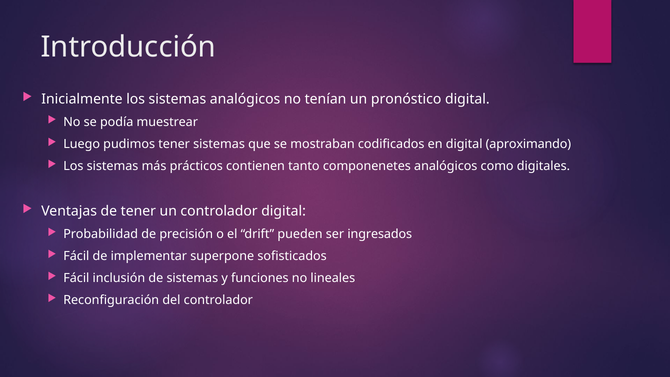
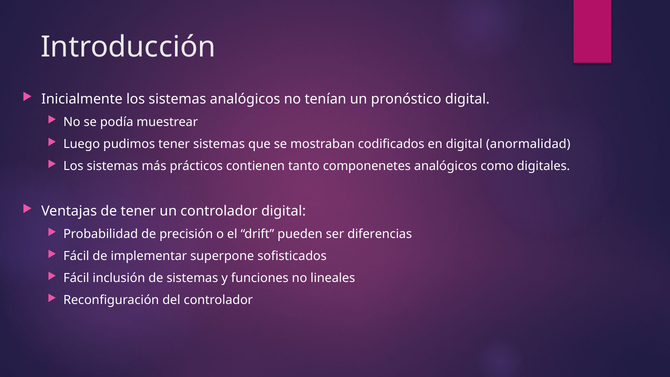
aproximando: aproximando -> anormalidad (528, 144)
ingresados: ingresados -> diferencias (380, 234)
